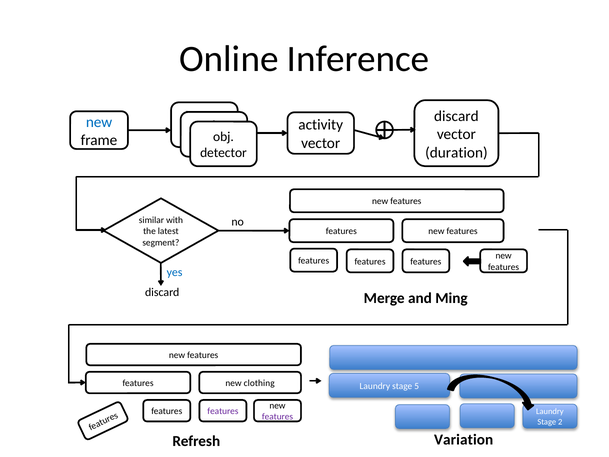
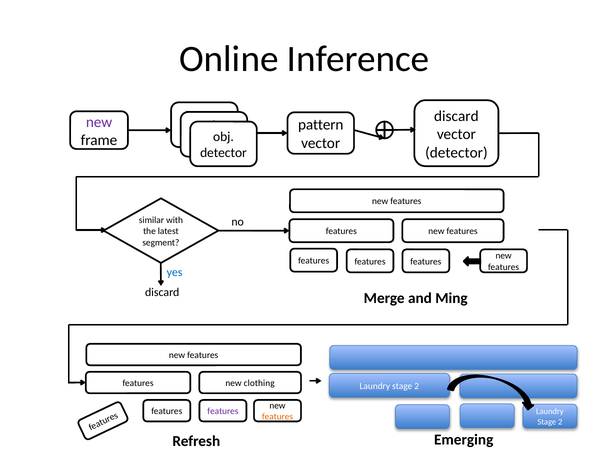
new colour: blue -> purple (99, 122)
activity: activity -> pattern (321, 125)
duration: duration -> detector (456, 152)
5: 5 -> 2 (417, 386)
features colour: purple -> orange (277, 417)
Variation: Variation -> Emerging (464, 439)
